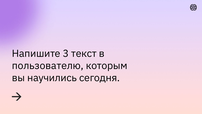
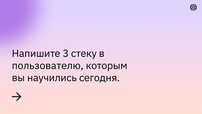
текст: текст -> стеку (84, 53)
